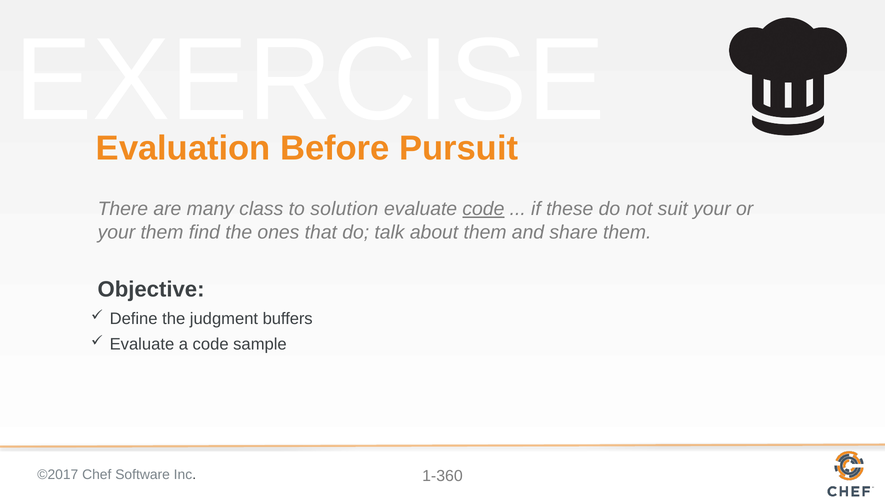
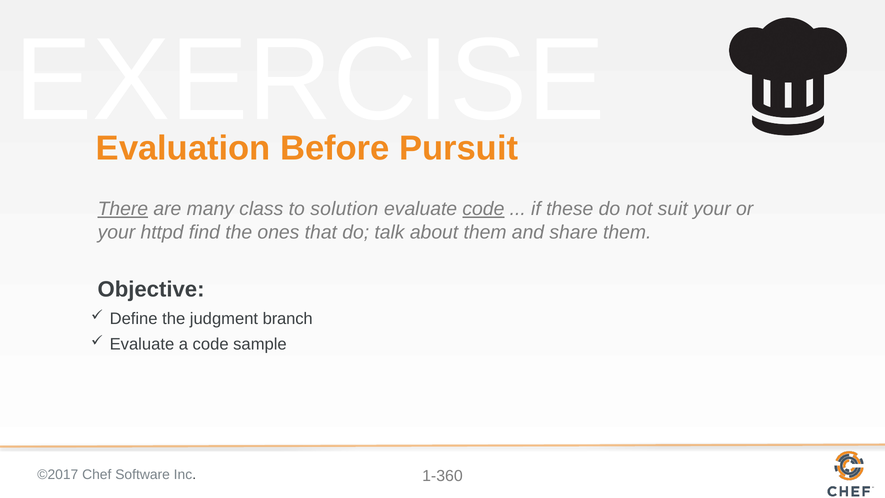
There underline: none -> present (123, 209)
your them: them -> httpd (162, 232)
buffers: buffers -> branch (288, 319)
